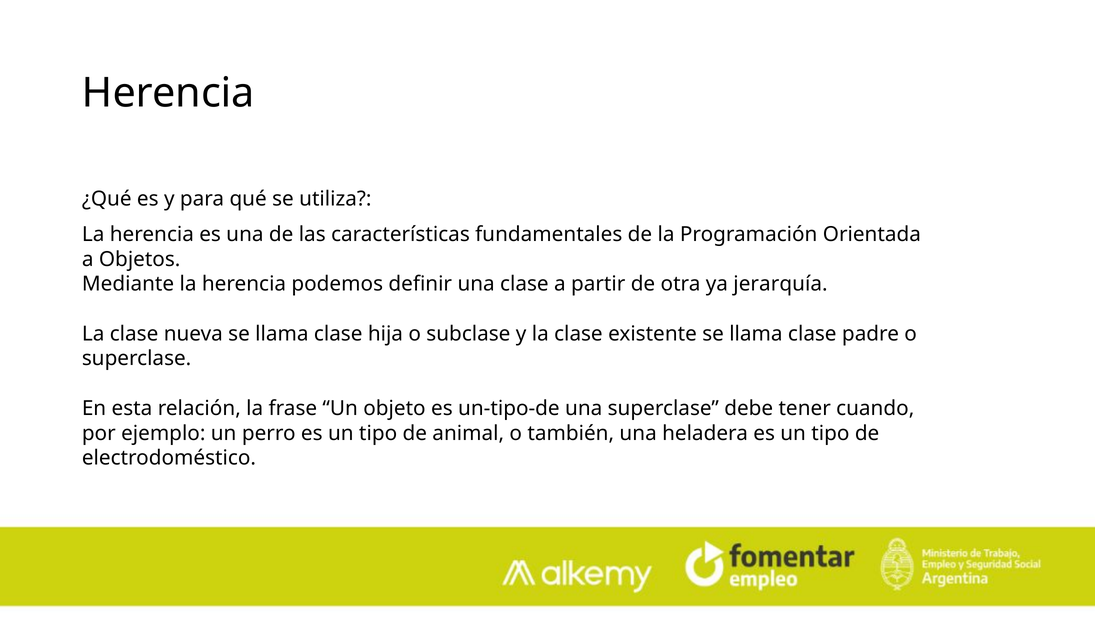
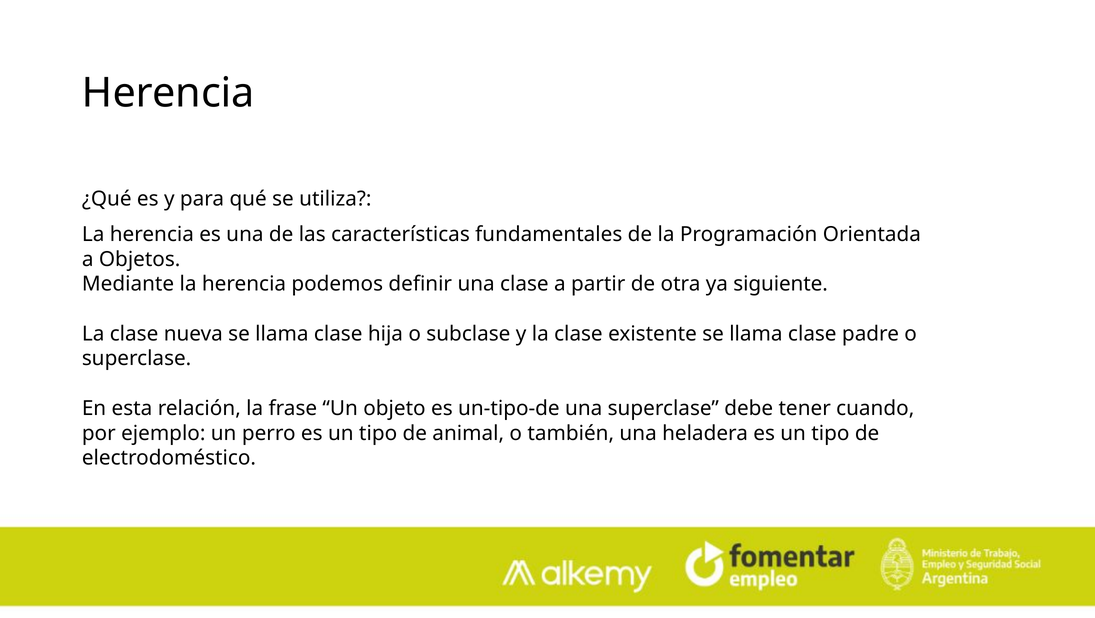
jerarquía: jerarquía -> siguiente (781, 284)
